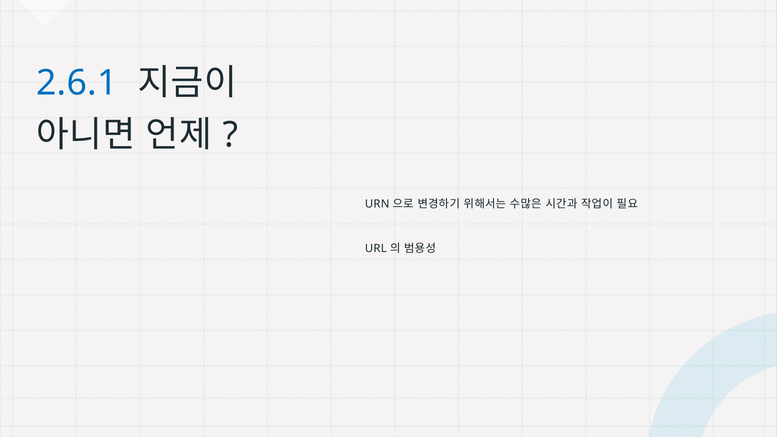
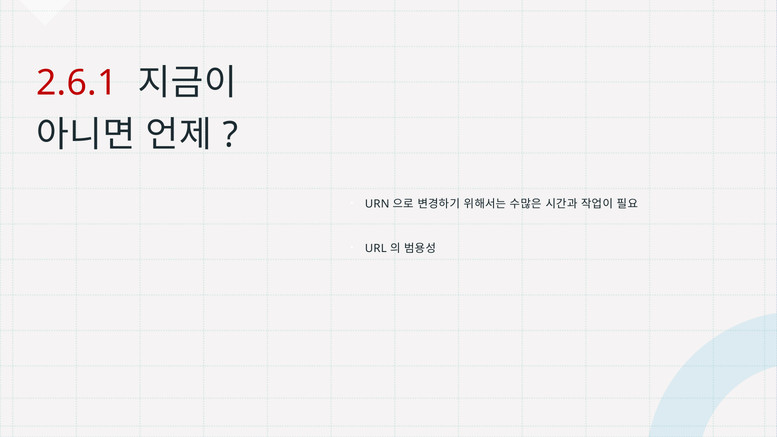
2.6.1 colour: blue -> red (77, 83)
